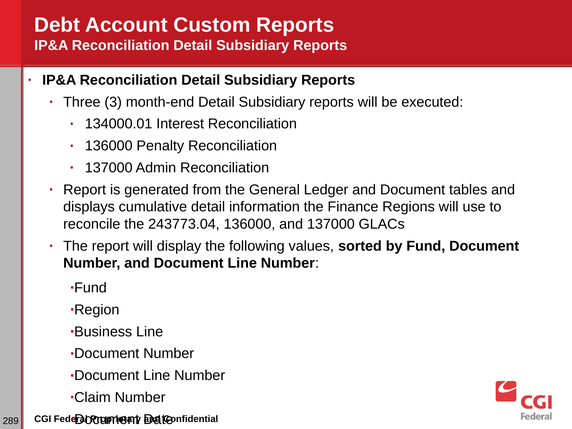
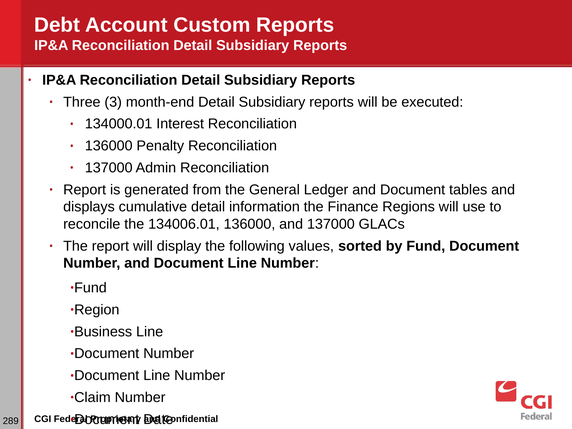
243773.04: 243773.04 -> 134006.01 (184, 224)
